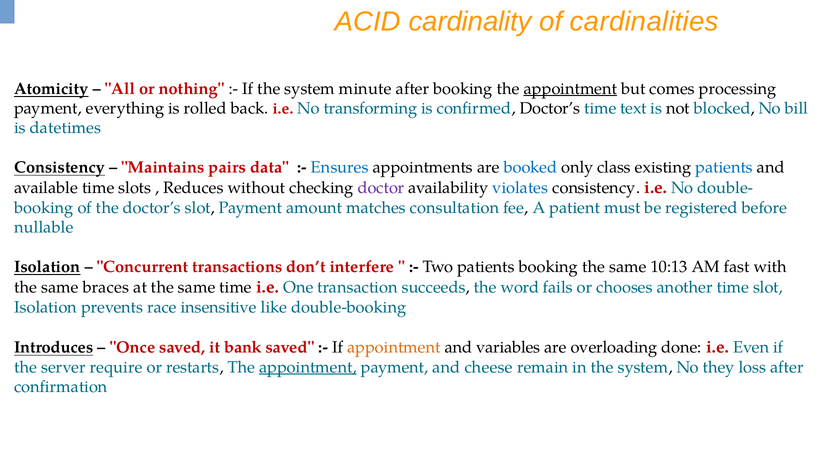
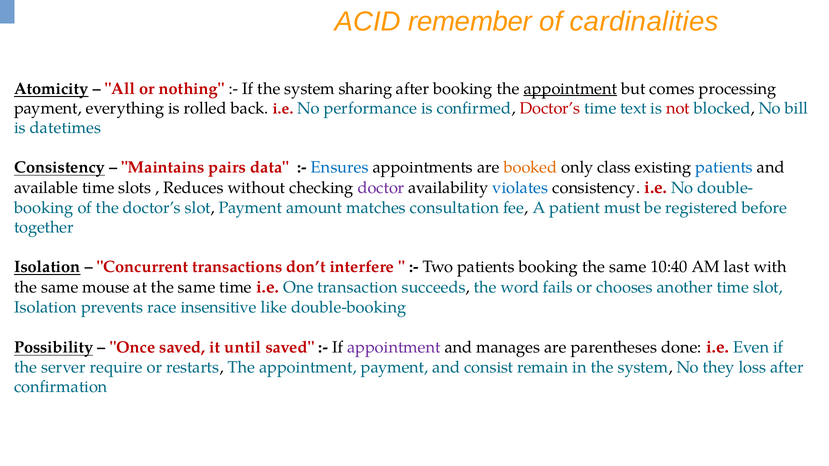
cardinality: cardinality -> remember (470, 22)
minute: minute -> sharing (365, 89)
transforming: transforming -> performance (370, 108)
Doctor’s colour: black -> red (550, 108)
not colour: black -> red (678, 108)
booked colour: blue -> orange (530, 167)
nullable: nullable -> together (44, 228)
10:13: 10:13 -> 10:40 (669, 267)
fast: fast -> last (737, 267)
braces: braces -> mouse (106, 287)
Introduces: Introduces -> Possibility (54, 348)
bank: bank -> until (243, 348)
appointment colour: orange -> purple (394, 348)
variables: variables -> manages (508, 348)
overloading: overloading -> parentheses (614, 348)
appointment underline: present -> none (308, 367)
cheese: cheese -> consist (489, 367)
